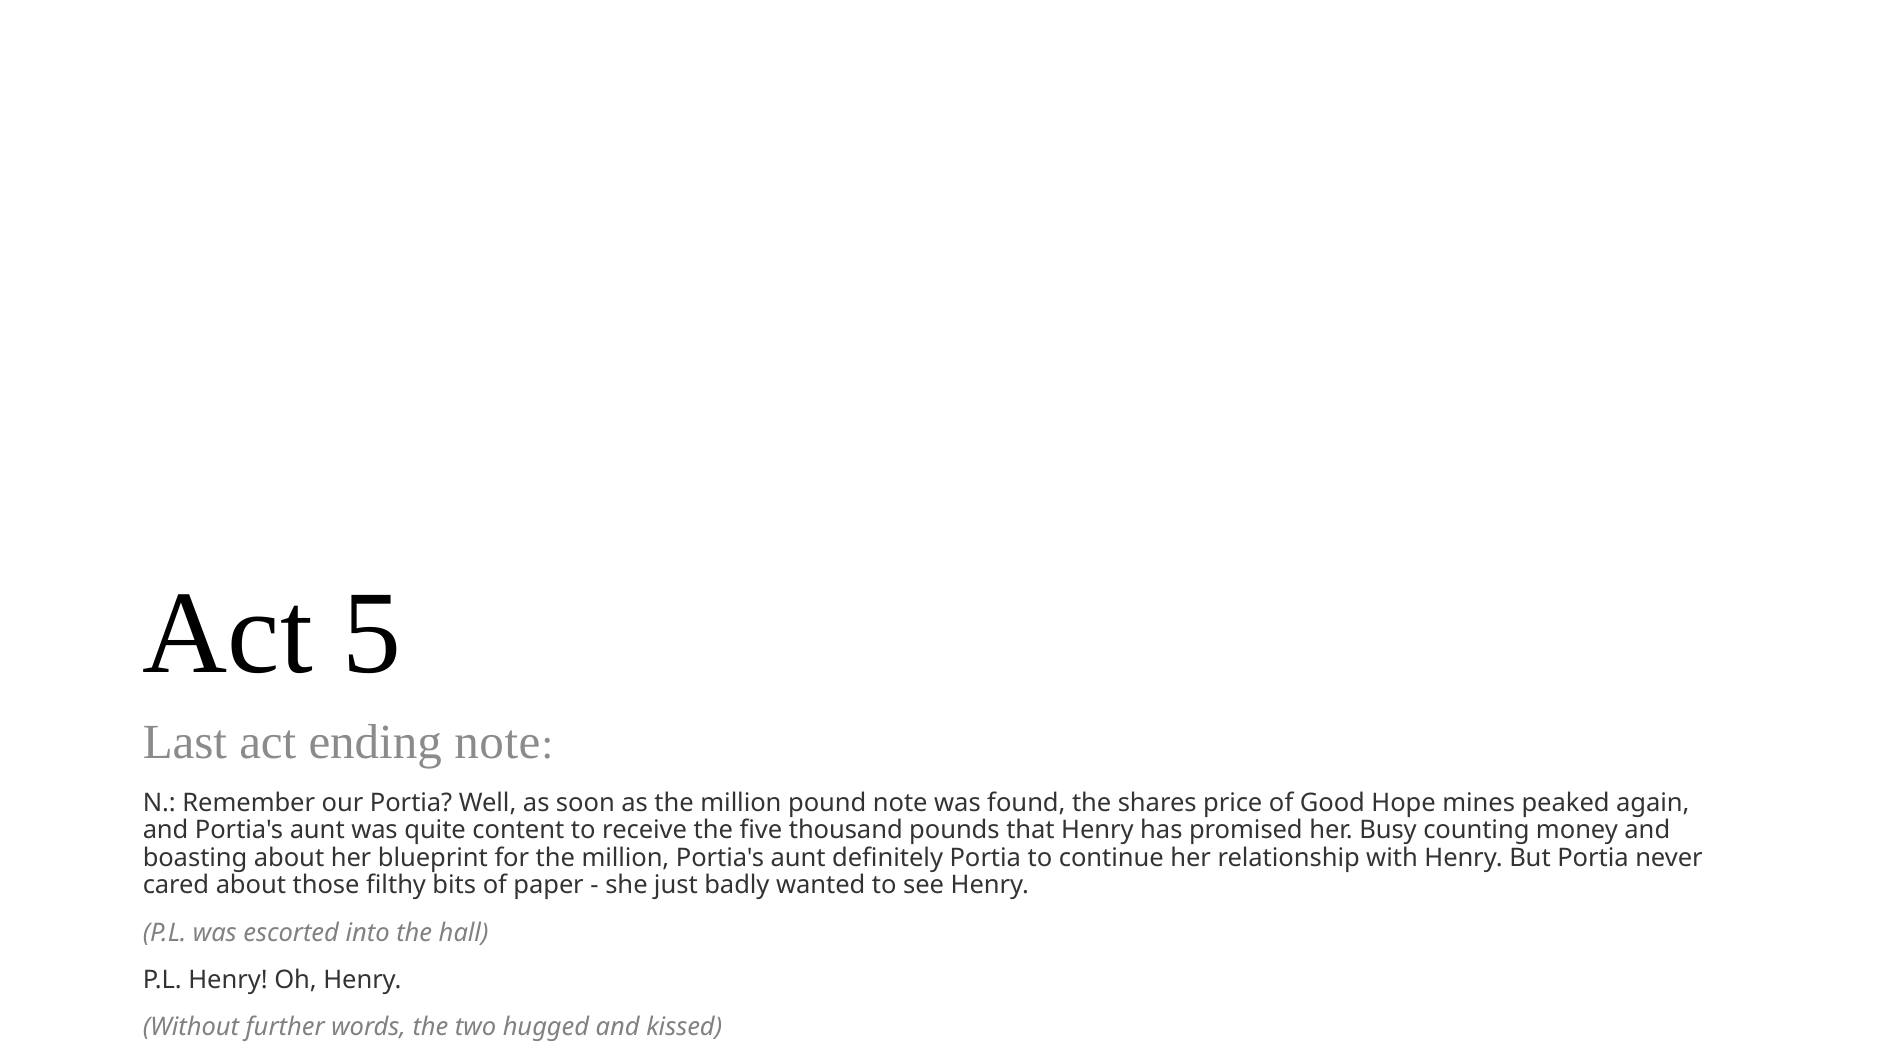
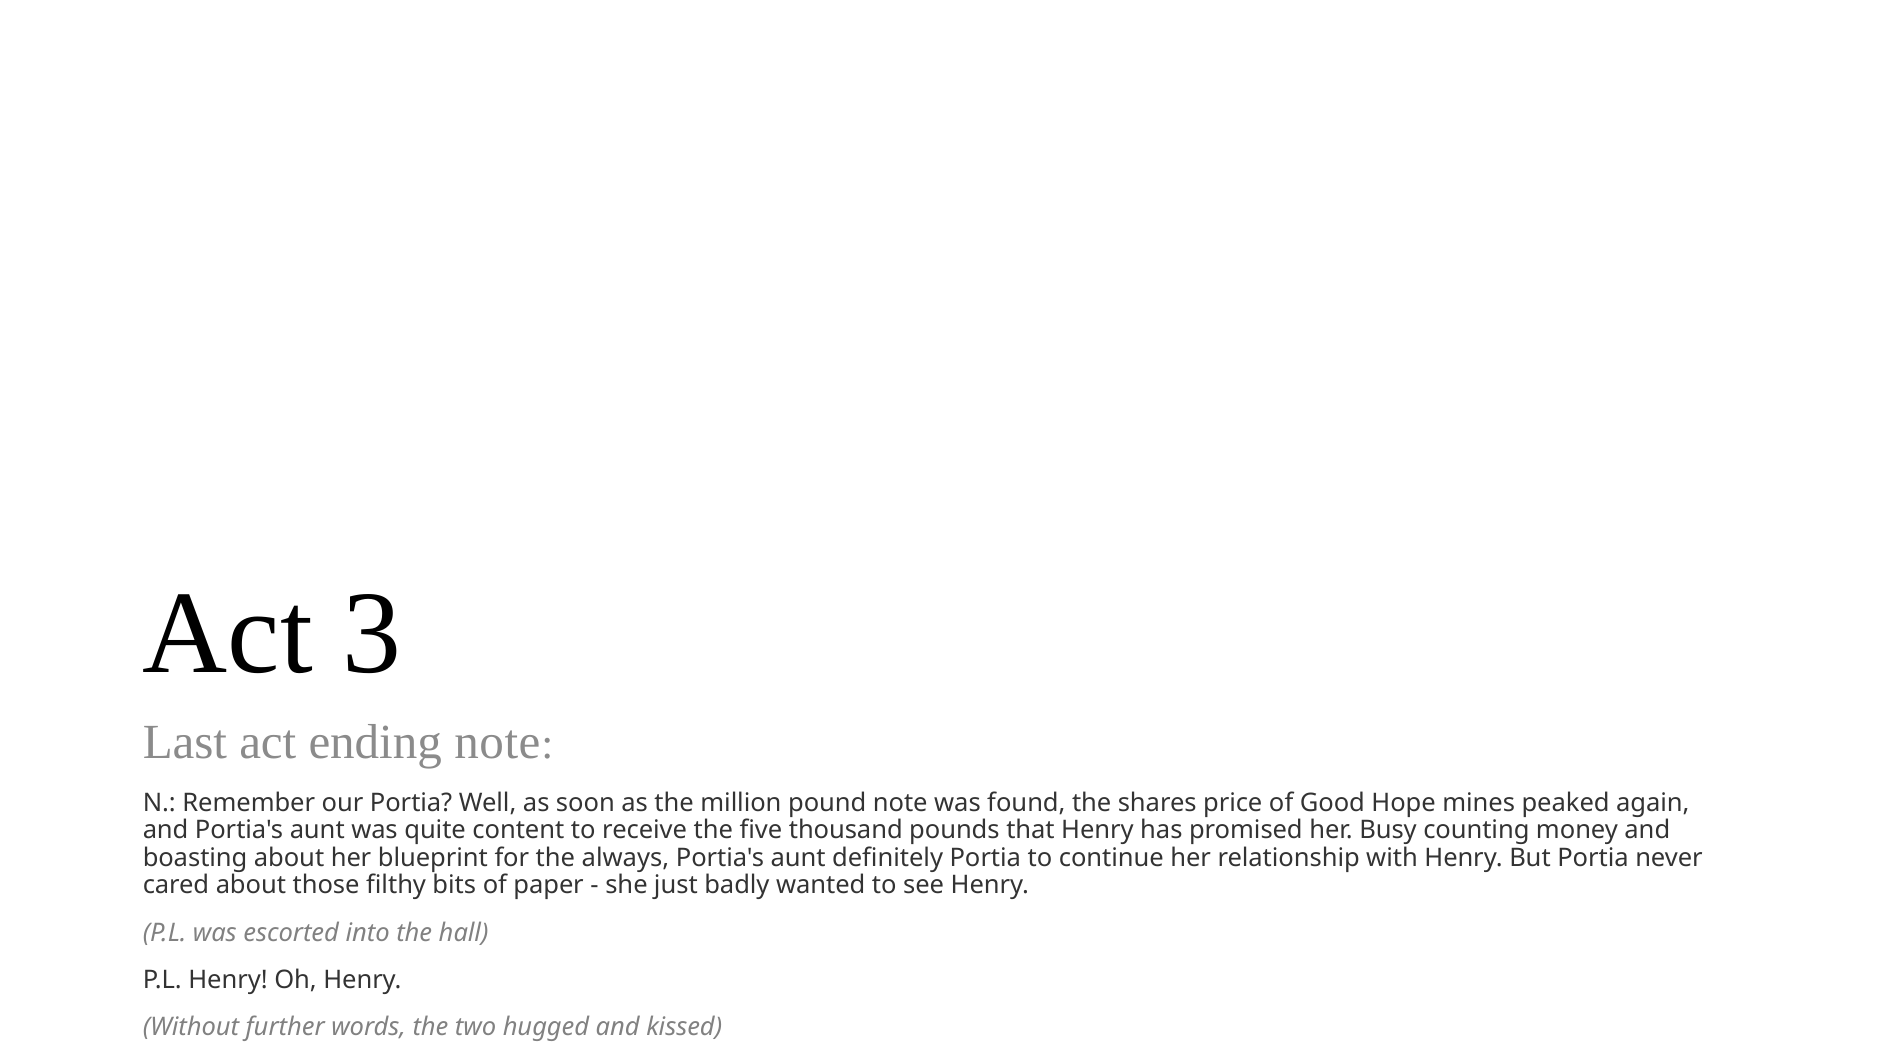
5: 5 -> 3 (371, 634)
for the million: million -> always (625, 858)
